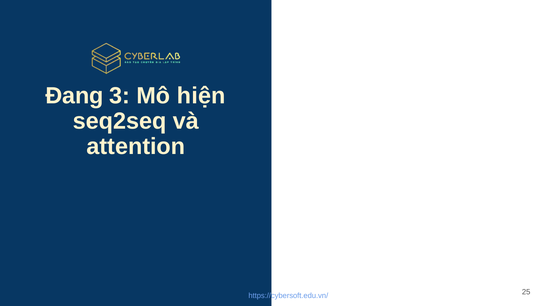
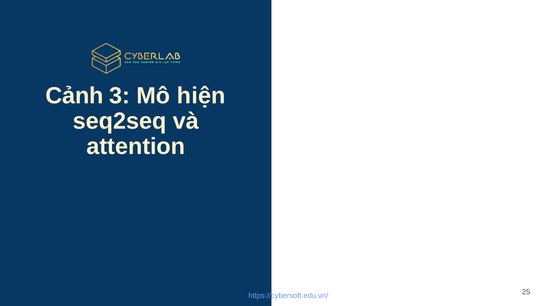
Đang: Đang -> Cảnh (74, 96)
